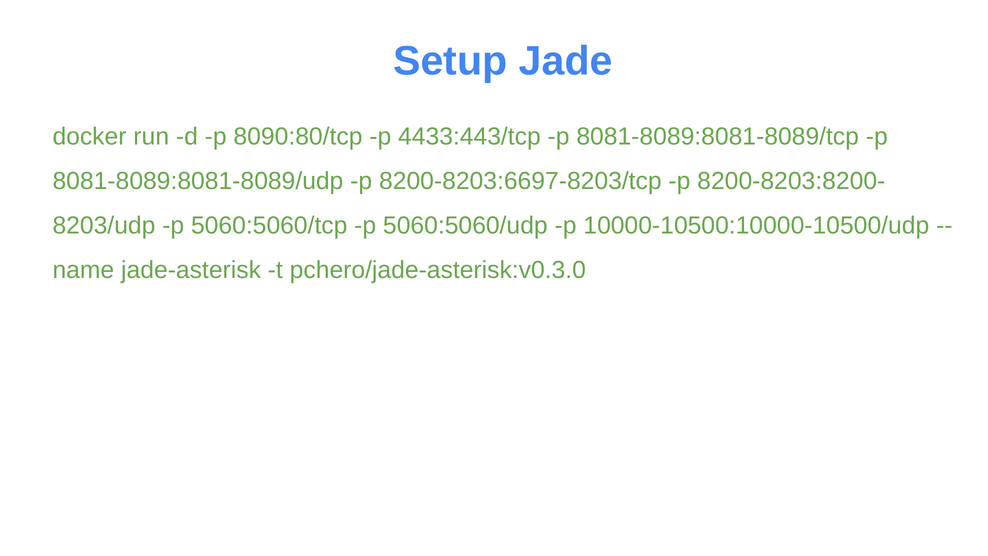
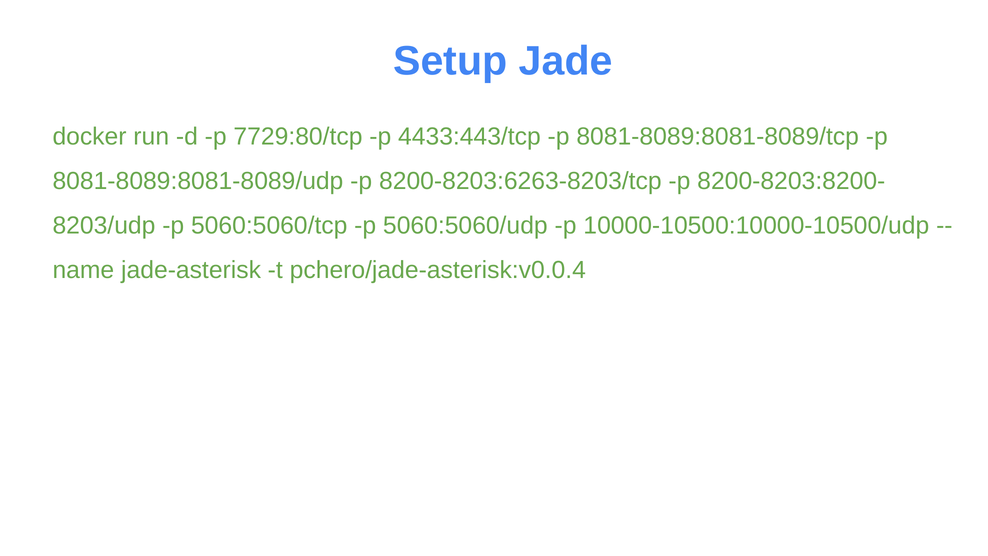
8090:80/tcp: 8090:80/tcp -> 7729:80/tcp (298, 137)
8200-8203:6697-8203/tcp: 8200-8203:6697-8203/tcp -> 8200-8203:6263-8203/tcp (520, 181)
pchero/jade-asterisk:v0.3.0: pchero/jade-asterisk:v0.3.0 -> pchero/jade-asterisk:v0.0.4 (438, 270)
